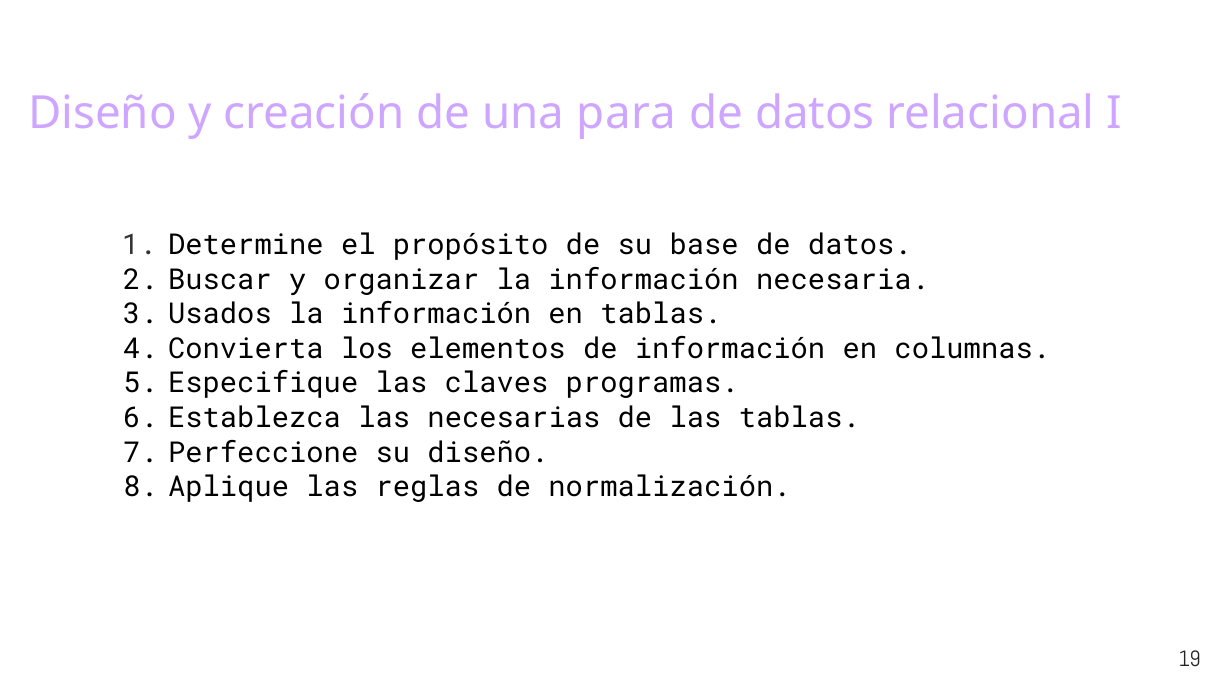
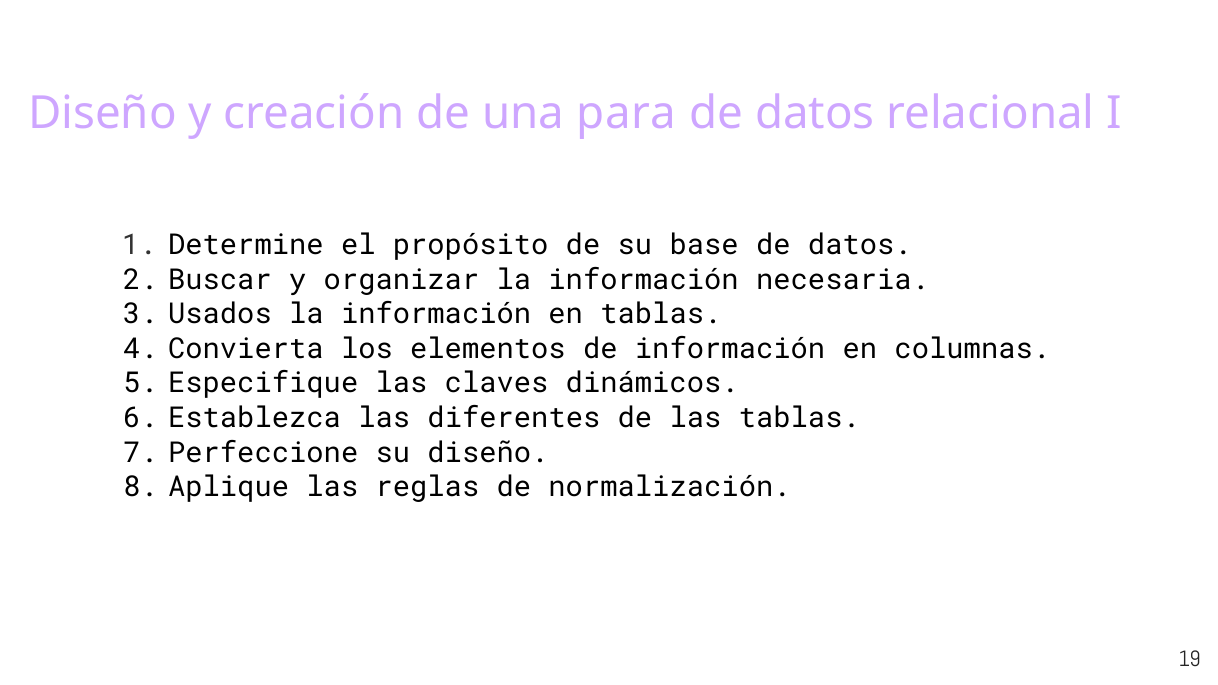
programas: programas -> dinámicos (652, 383)
necesarias: necesarias -> diferentes (514, 418)
